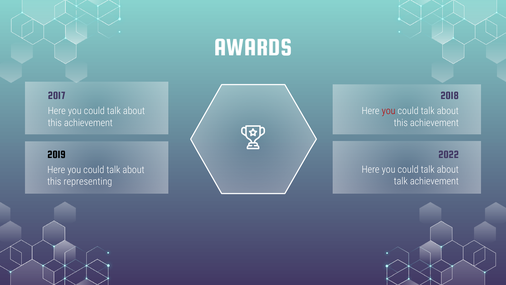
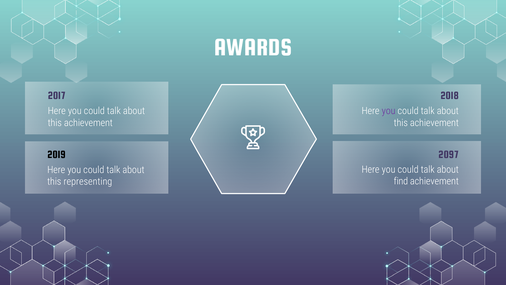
you colour: red -> purple (389, 111)
2022: 2022 -> 2097 (449, 154)
talk: talk -> find (401, 181)
